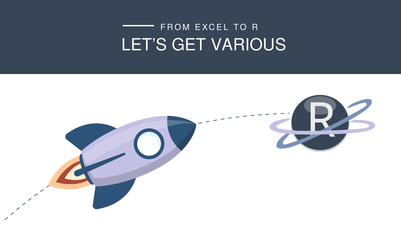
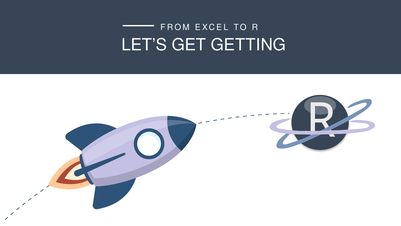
VARIOUS: VARIOUS -> GETTING (248, 45)
